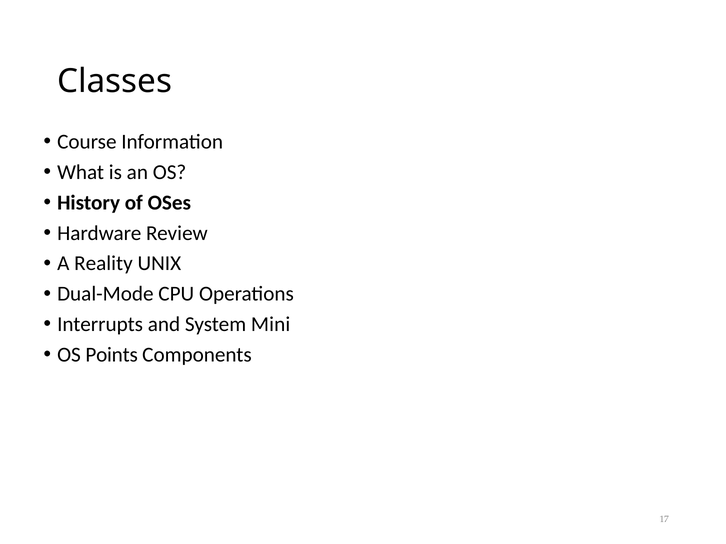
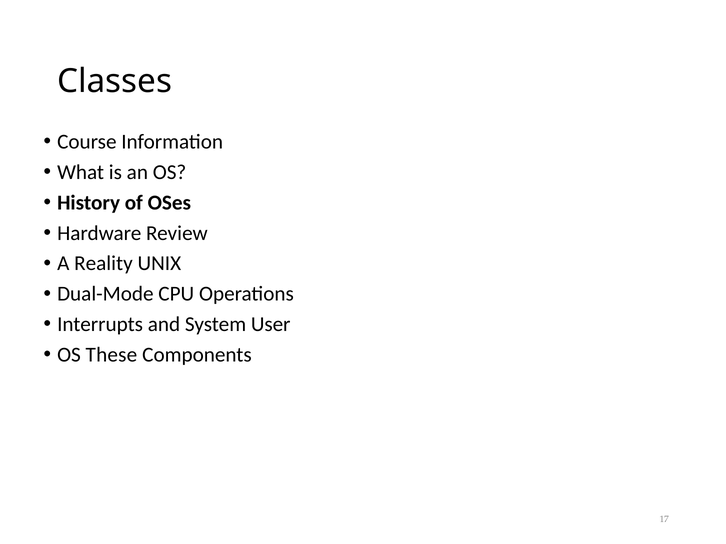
Mini: Mini -> User (271, 325)
Points: Points -> These (111, 355)
